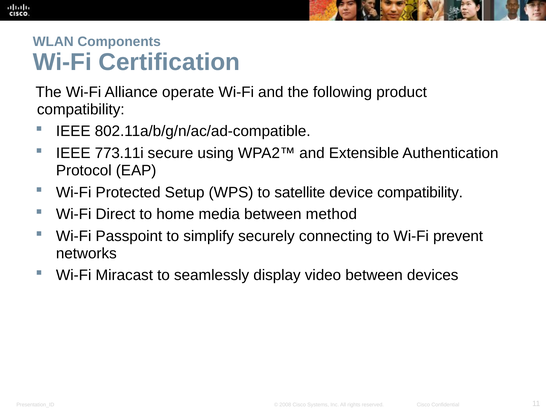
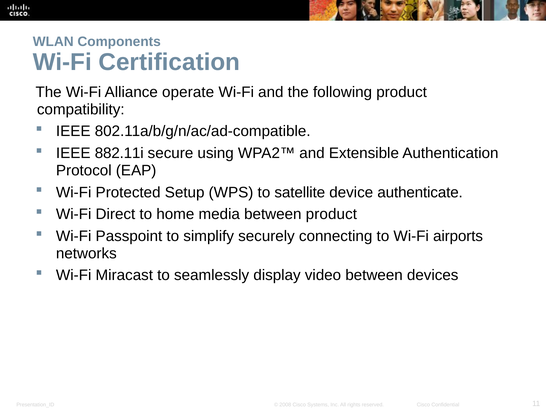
773.11i: 773.11i -> 882.11i (119, 153)
device compatibility: compatibility -> authenticate (420, 192)
between method: method -> product (331, 214)
prevent: prevent -> airports (458, 236)
